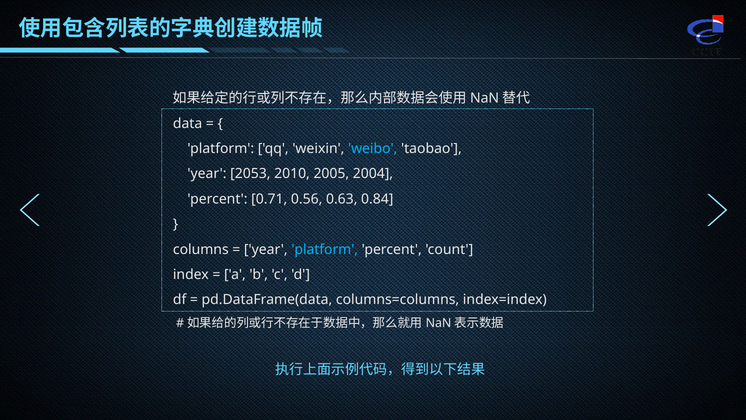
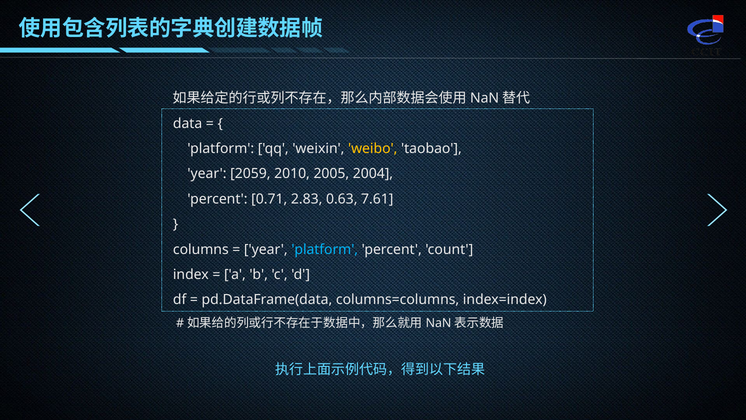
weibo colour: light blue -> yellow (373, 148)
2053: 2053 -> 2059 (250, 174)
0.56: 0.56 -> 2.83 (307, 199)
0.84: 0.84 -> 7.61 (377, 199)
